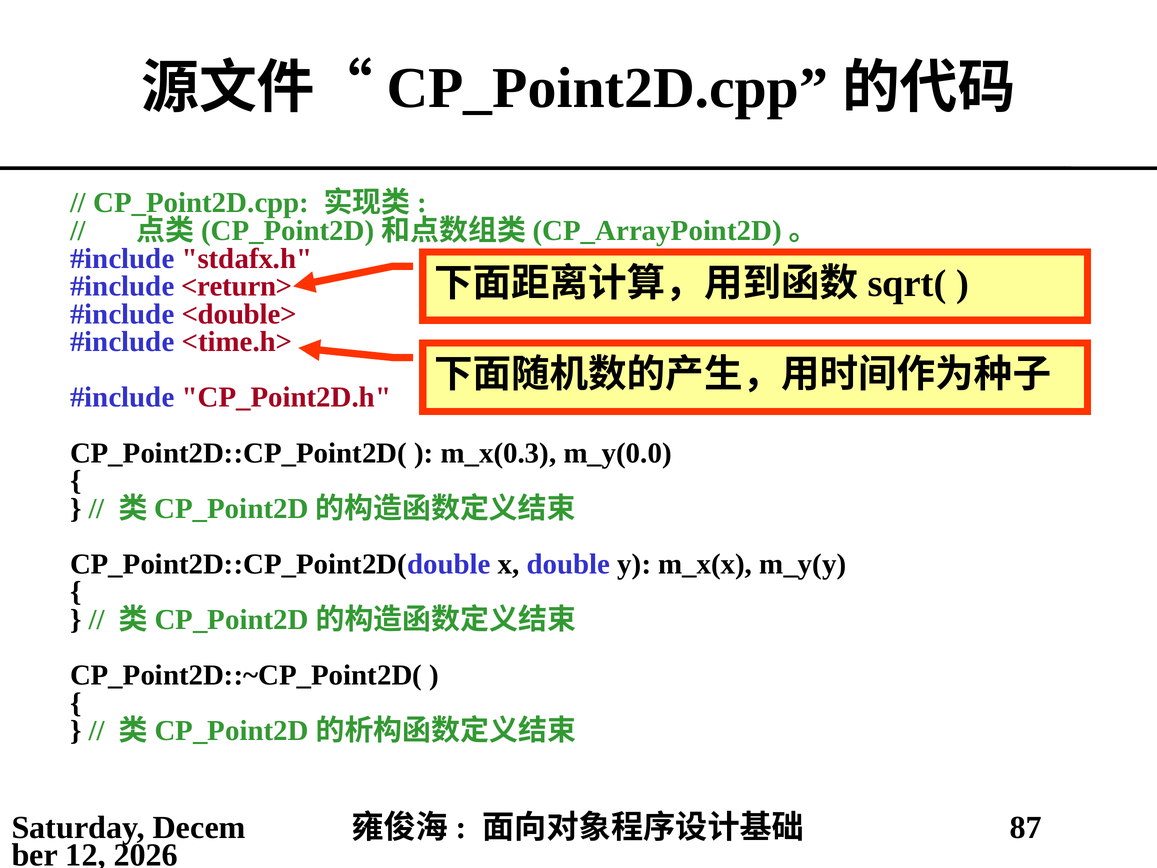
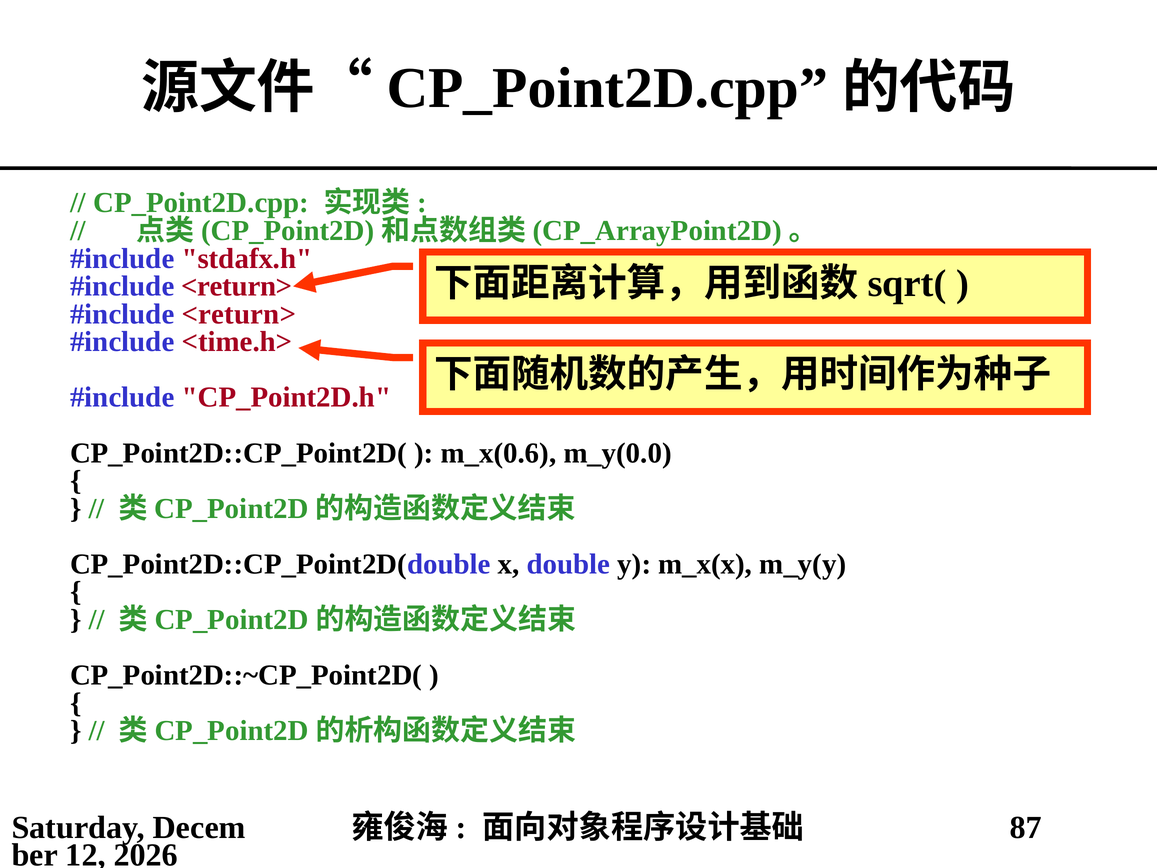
<double>: <double> -> <return> (239, 314)
m_x(0.3: m_x(0.3 -> m_x(0.6 (498, 453)
